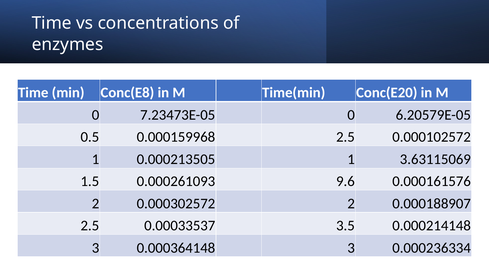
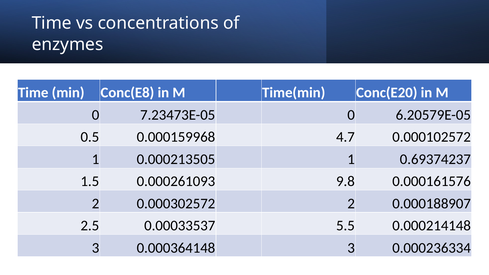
0.000159968 2.5: 2.5 -> 4.7 (345, 137)
3.63115069: 3.63115069 -> 0.69374237 (435, 159)
9.6: 9.6 -> 9.8 (345, 181)
3.5: 3.5 -> 5.5 (345, 226)
